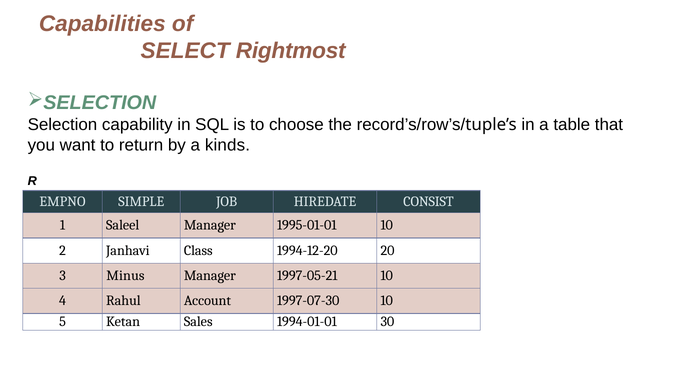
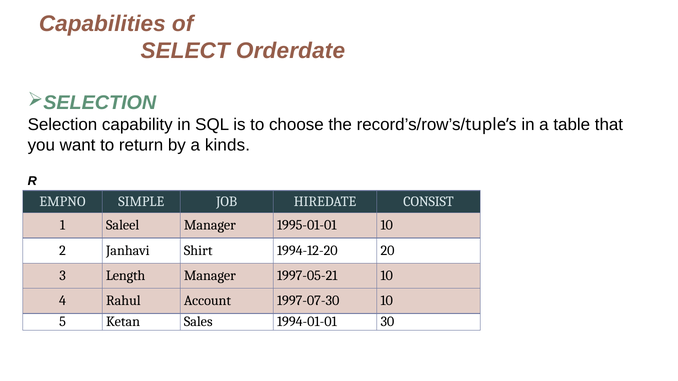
Rightmost: Rightmost -> Orderdate (291, 51)
Class: Class -> Shirt (198, 251)
Minus: Minus -> Length (126, 276)
